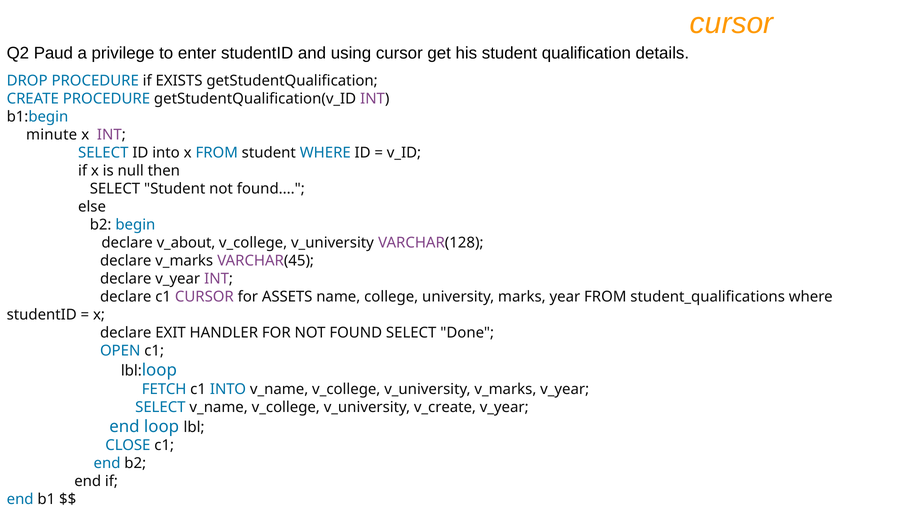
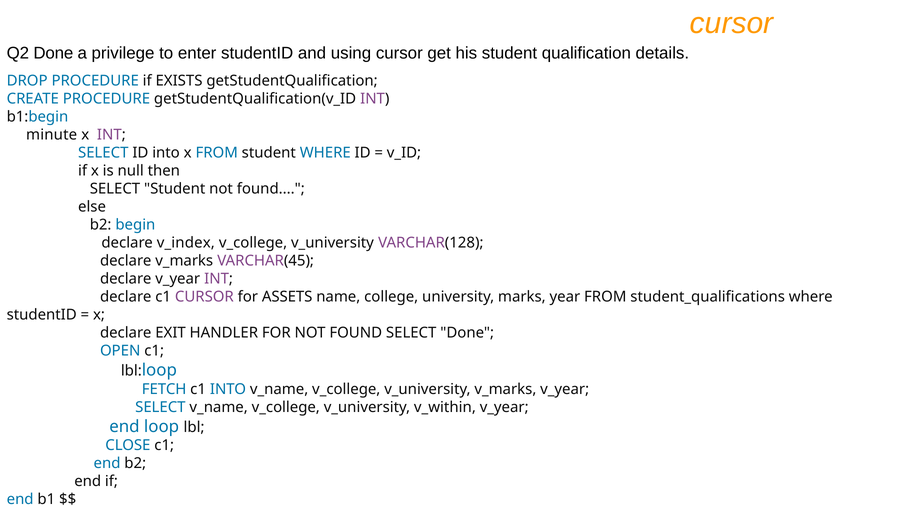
Q2 Paud: Paud -> Done (53, 53)
v_about: v_about -> v_index (186, 243)
v_create: v_create -> v_within (445, 407)
